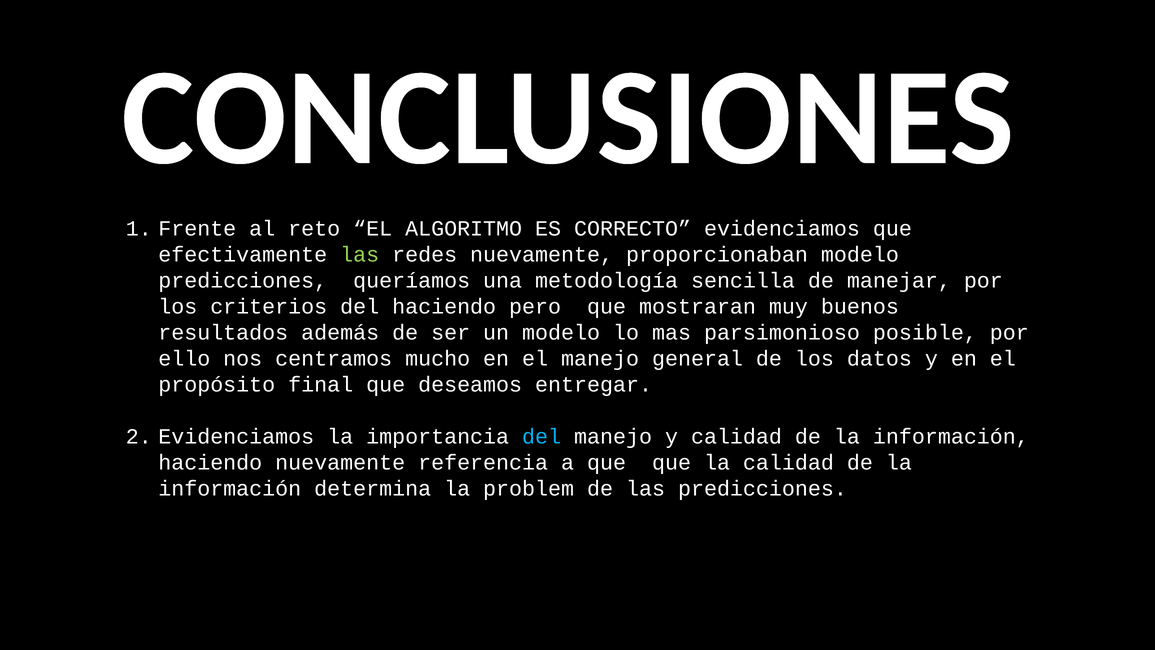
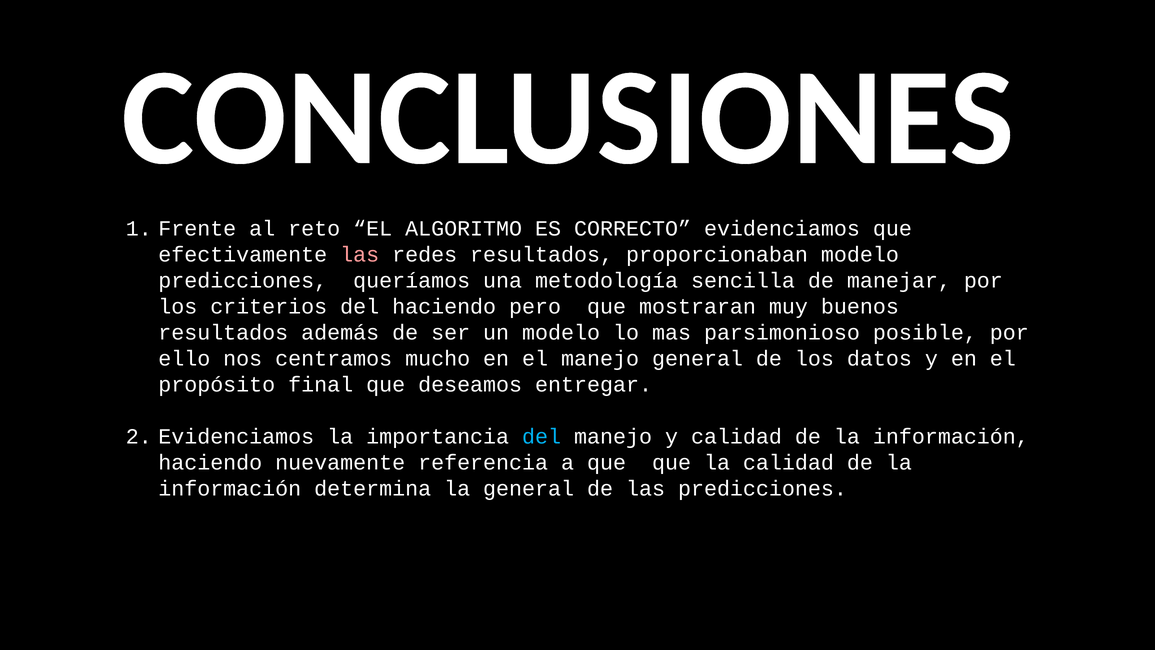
las colour: light green -> pink (360, 254)
redes nuevamente: nuevamente -> resultados (542, 254)
la problem: problem -> general (529, 488)
